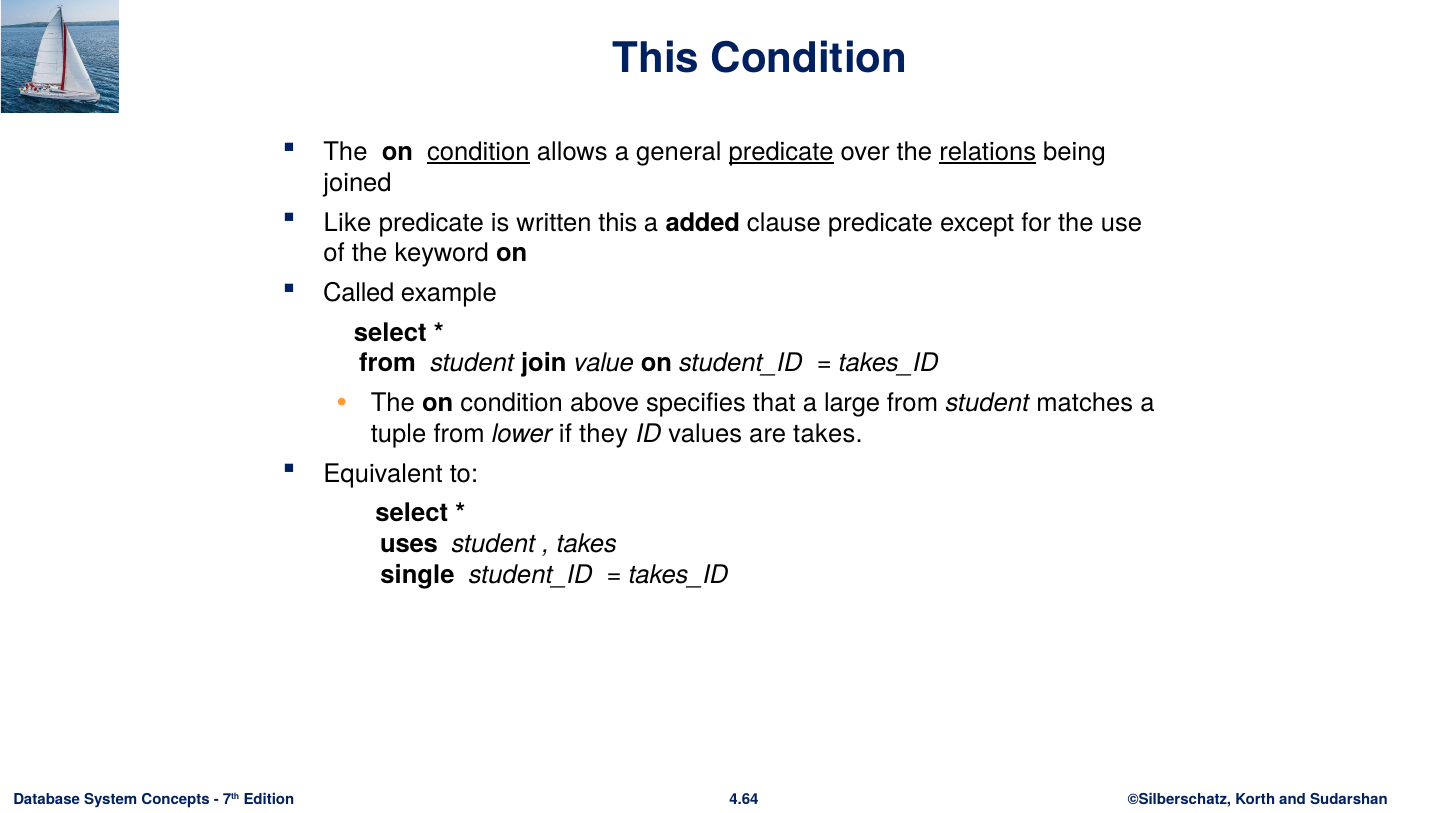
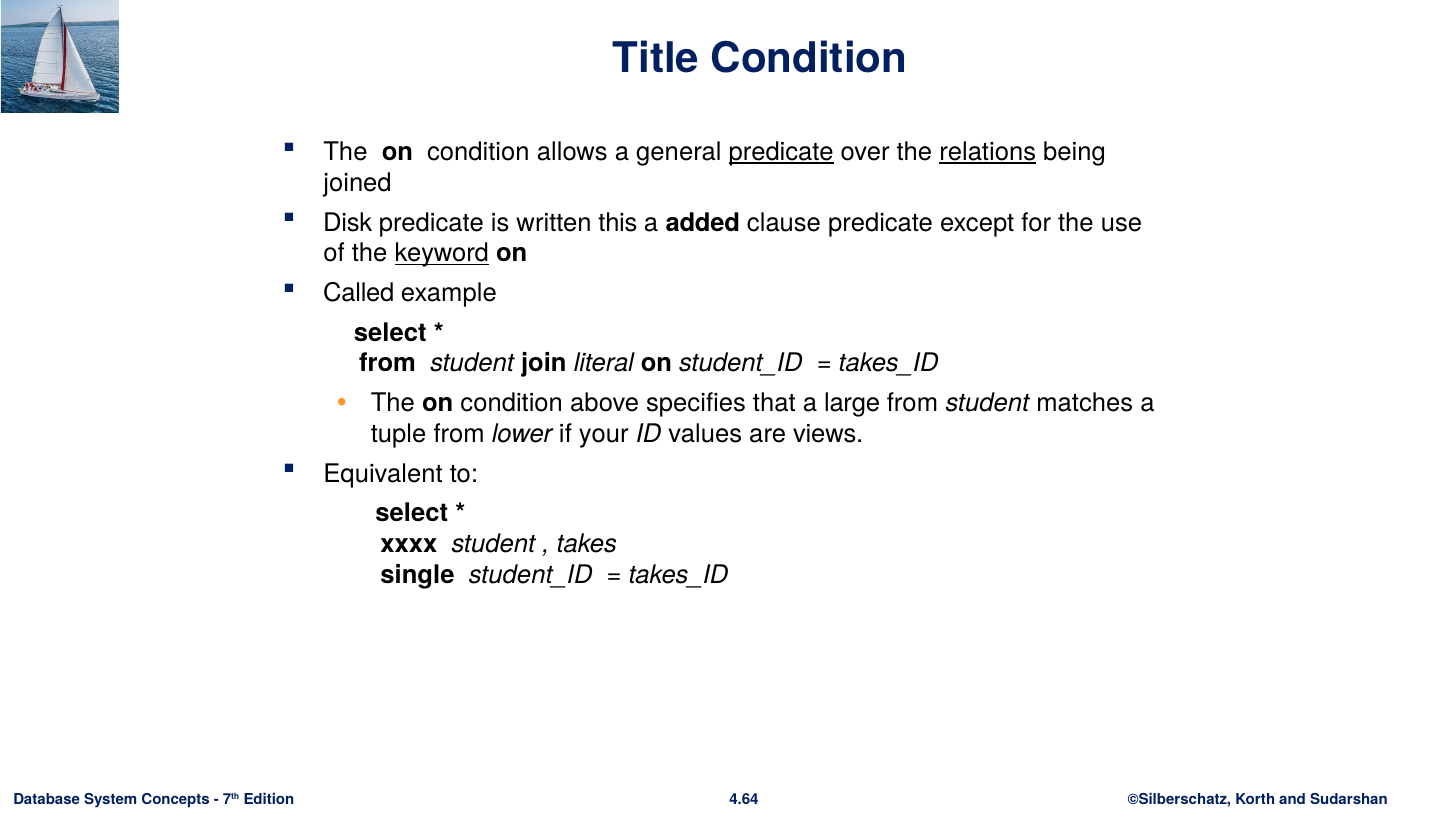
This: This -> Title (656, 58)
condition underline: present -> none (478, 152)
Like: Like -> Disk (348, 223)
keyword underline: none -> present (442, 253)
value: value -> literal (604, 364)
they: they -> your (604, 434)
are takes: takes -> views (828, 434)
uses: uses -> xxxx (409, 544)
